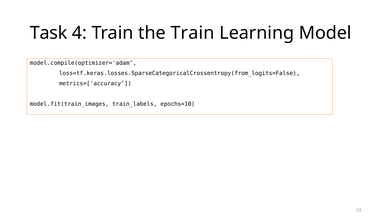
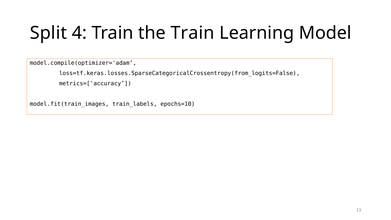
Task: Task -> Split (48, 33)
